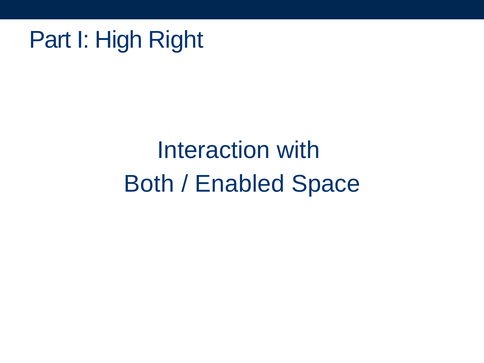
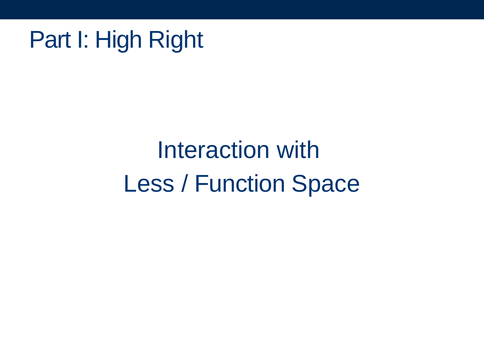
Both: Both -> Less (149, 184)
Enabled: Enabled -> Function (240, 184)
